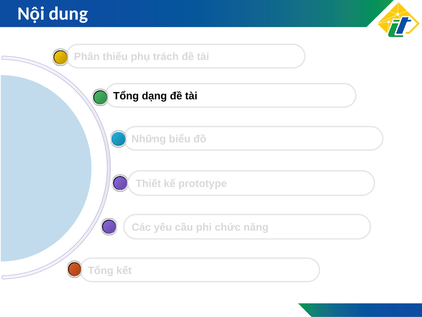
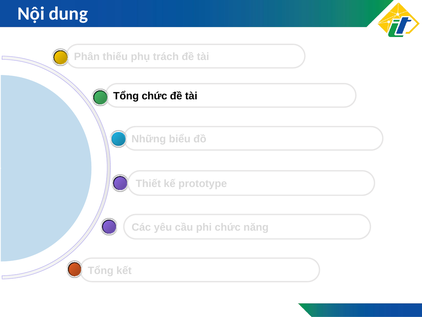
dạng: dạng -> chức (154, 96)
